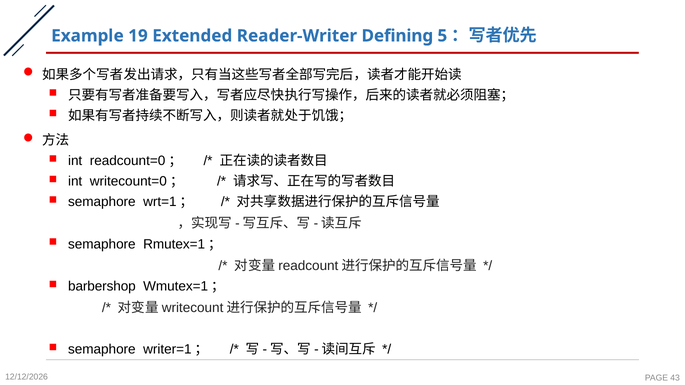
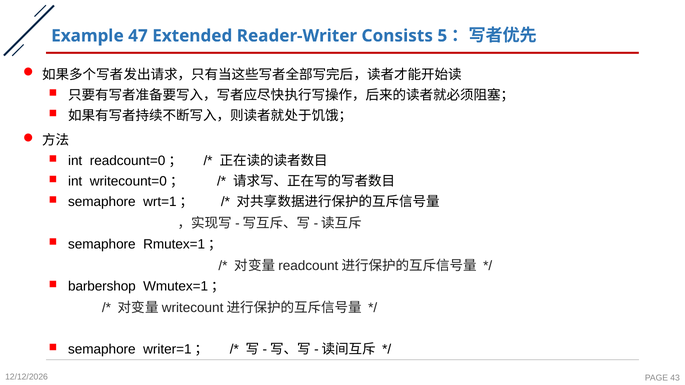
19: 19 -> 47 (138, 36)
Defining: Defining -> Consists (397, 36)
